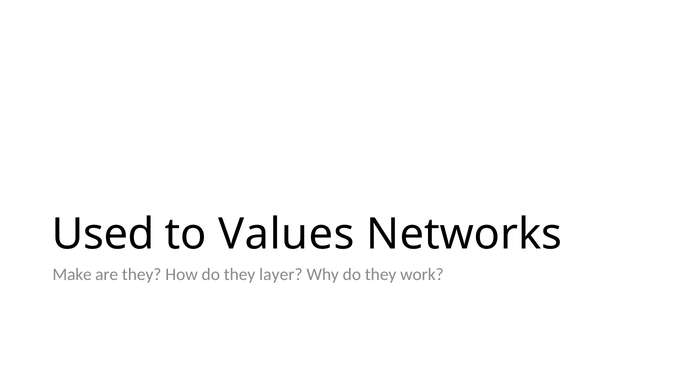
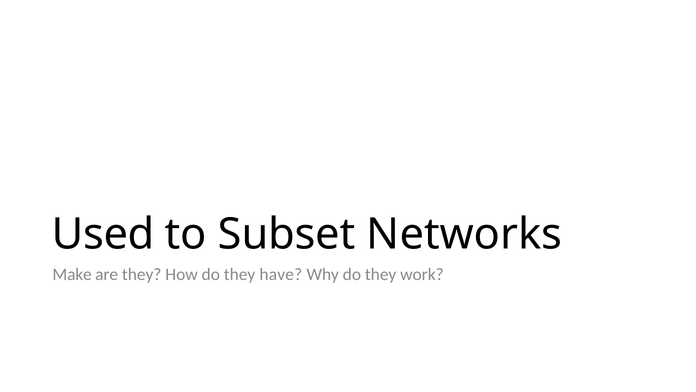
Values: Values -> Subset (287, 234)
layer: layer -> have (281, 274)
